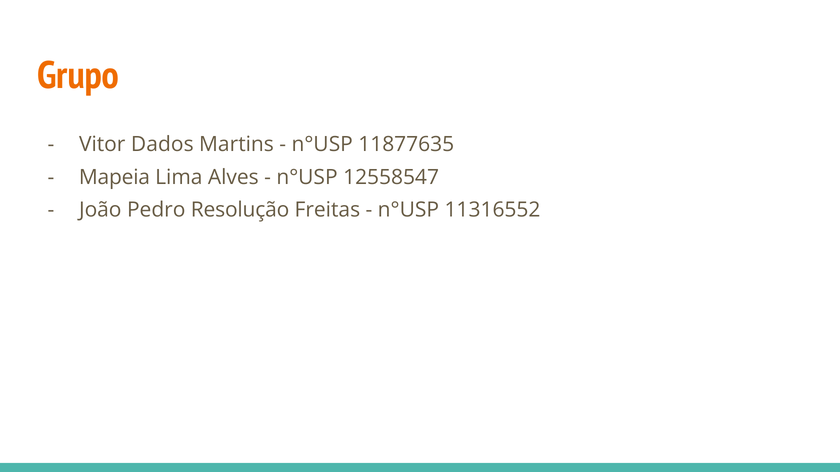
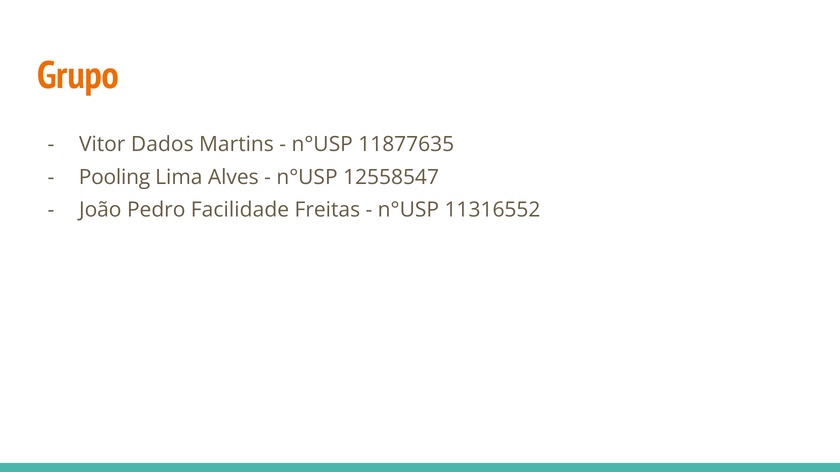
Mapeia: Mapeia -> Pooling (114, 177)
Resolução: Resolução -> Facilidade (240, 210)
